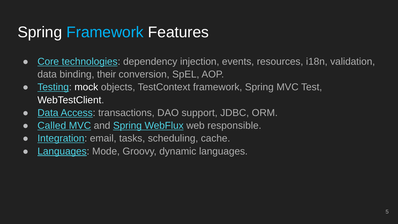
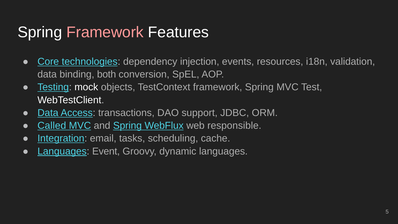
Framework colour: light blue -> pink (105, 32)
their: their -> both (107, 74)
Mode: Mode -> Event (106, 151)
